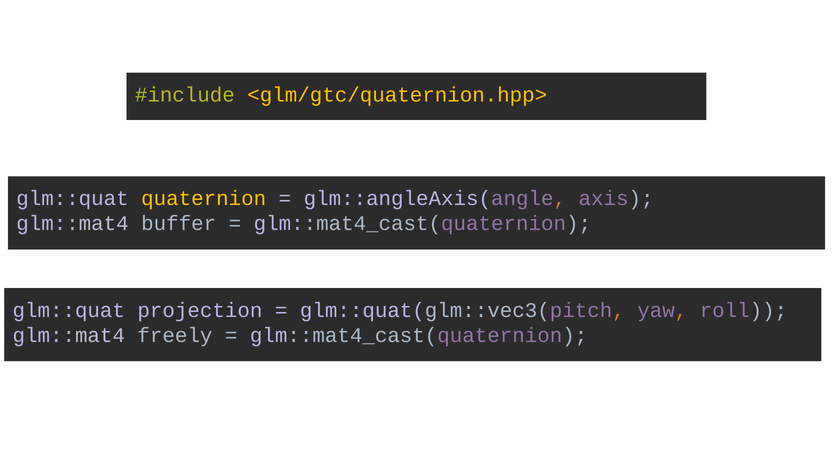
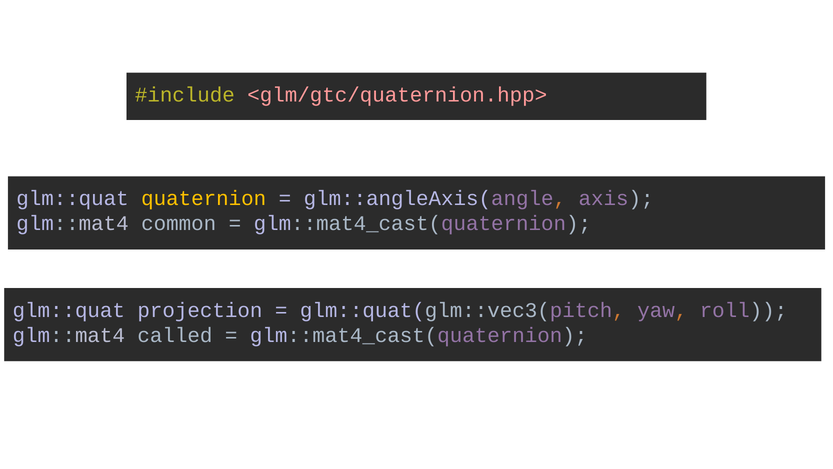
<glm/gtc/quaternion.hpp> colour: yellow -> pink (397, 95)
buffer: buffer -> common (179, 223)
freely: freely -> called (175, 335)
